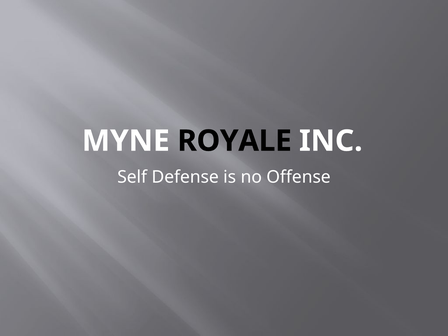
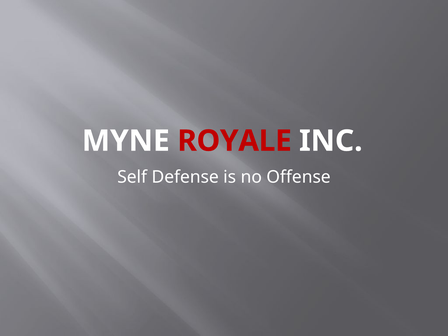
ROYALE colour: black -> red (235, 141)
